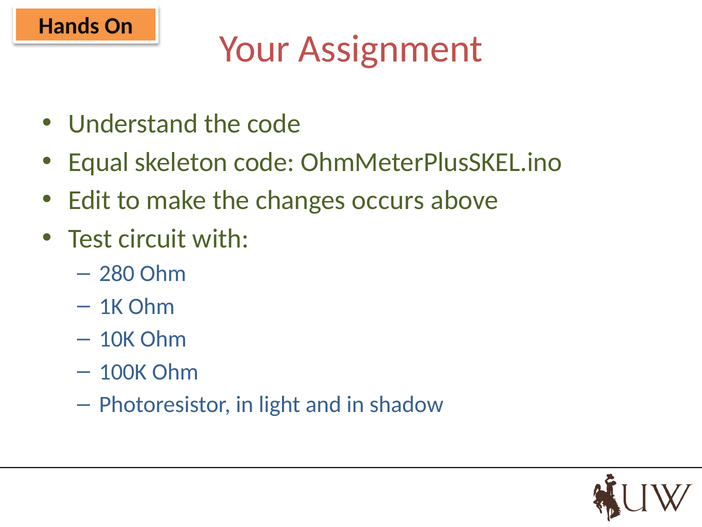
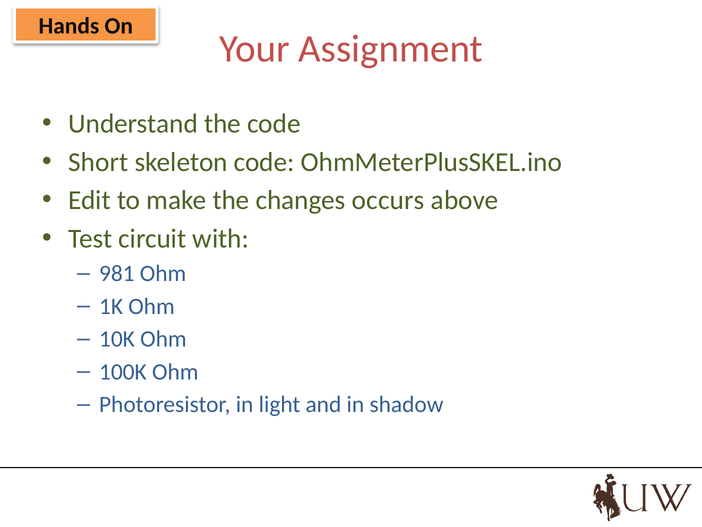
Equal: Equal -> Short (98, 162)
280: 280 -> 981 (117, 273)
